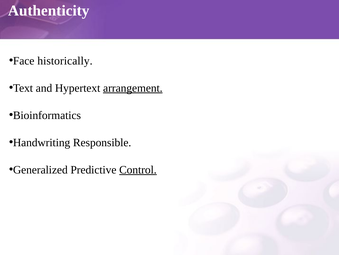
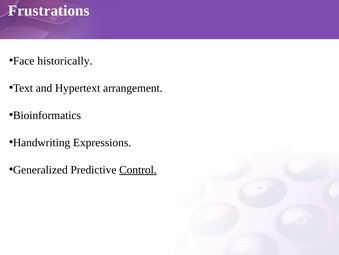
Authenticity: Authenticity -> Frustrations (49, 11)
arrangement underline: present -> none (133, 88)
Responsible: Responsible -> Expressions (102, 142)
